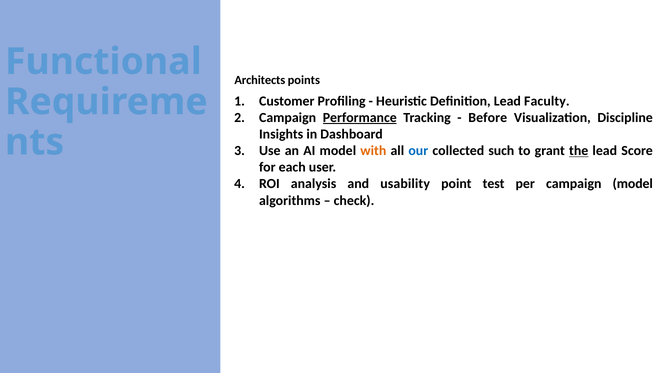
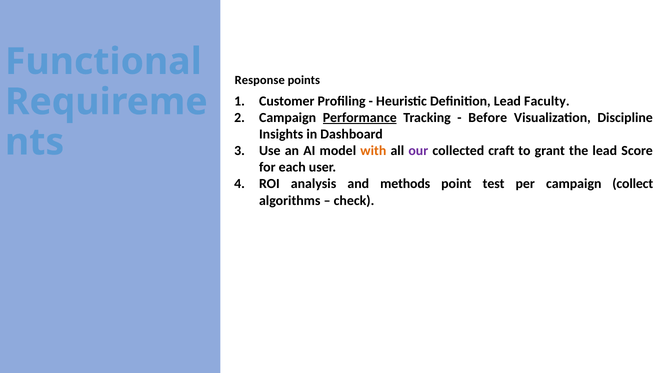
Architects: Architects -> Response (260, 80)
our colour: blue -> purple (418, 151)
such: such -> craft (501, 151)
the underline: present -> none (579, 151)
usability: usability -> methods (405, 184)
campaign model: model -> collect (633, 184)
